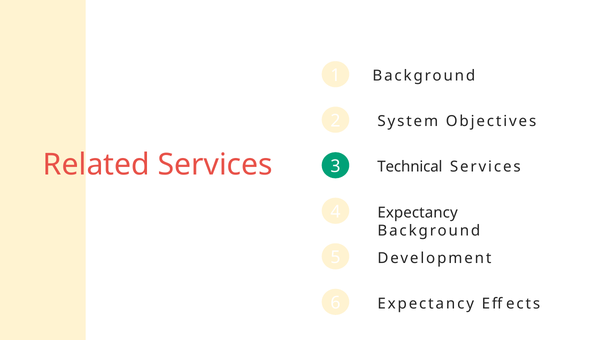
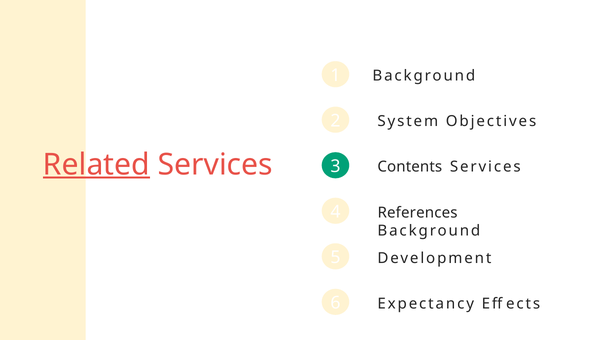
Related underline: none -> present (96, 164)
Technical: Technical -> Contents (410, 167)
4 Expectancy: Expectancy -> References (418, 212)
